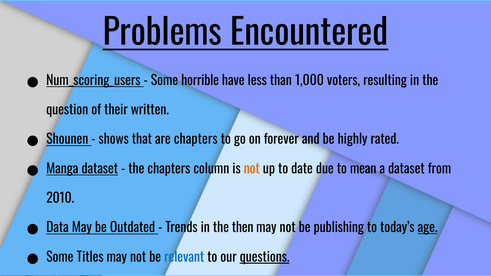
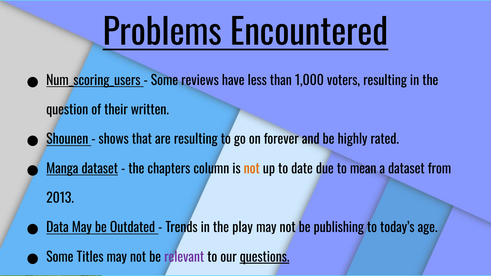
horrible: horrible -> reviews (200, 81)
are chapters: chapters -> resulting (196, 140)
2010: 2010 -> 2013 (60, 199)
then: then -> play (243, 228)
age underline: present -> none (428, 228)
relevant colour: blue -> purple (184, 257)
